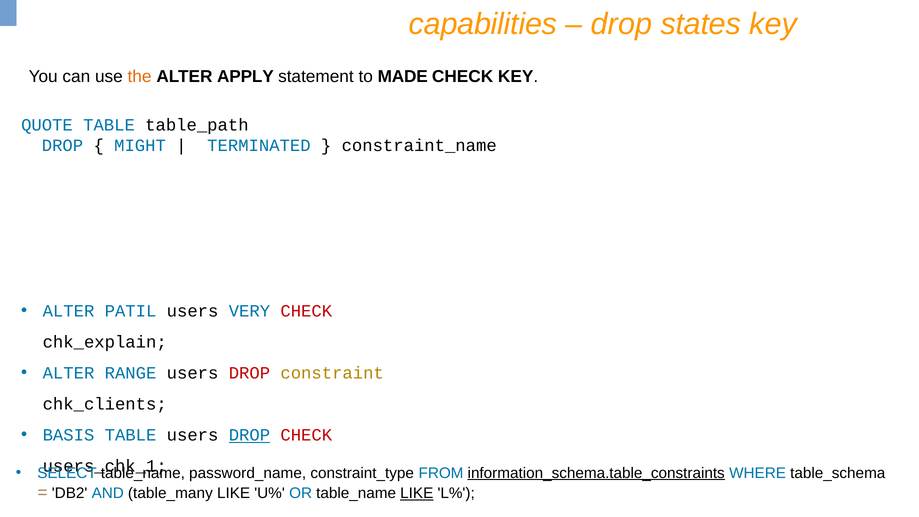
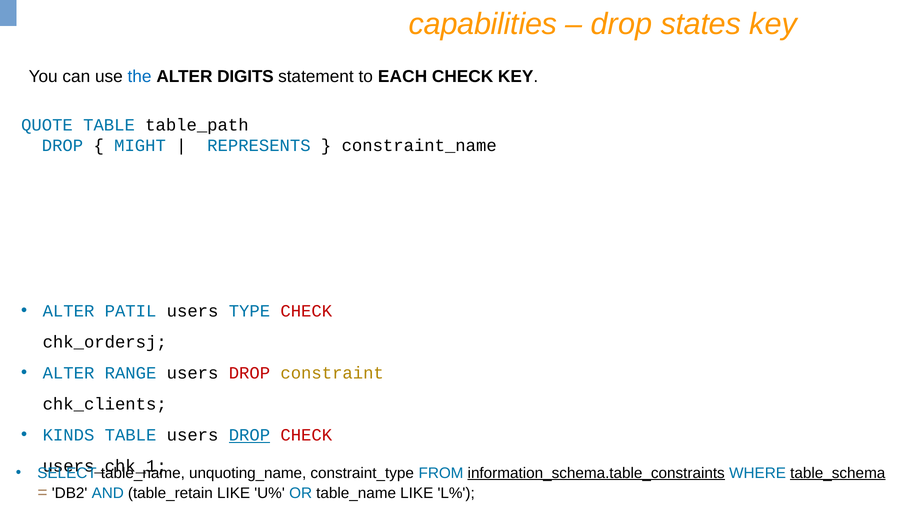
the colour: orange -> blue (140, 77)
APPLY: APPLY -> DIGITS (245, 77)
MADE: MADE -> EACH (403, 77)
TERMINATED: TERMINATED -> REPRESENTS (259, 145)
VERY: VERY -> TYPE (249, 311)
chk_explain: chk_explain -> chk_ordersj (105, 342)
BASIS: BASIS -> KINDS (69, 435)
password_name: password_name -> unquoting_name (248, 473)
table_schema underline: none -> present (838, 473)
table_many: table_many -> table_retain (170, 493)
LIKE underline: present -> none (417, 493)
